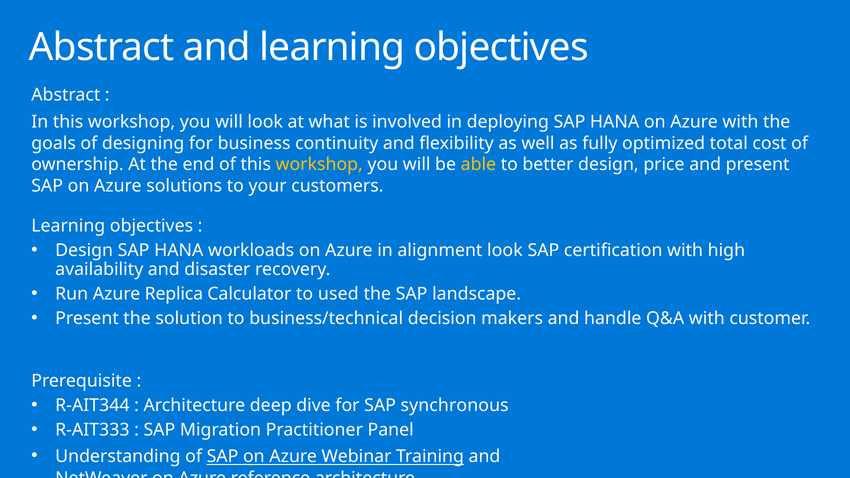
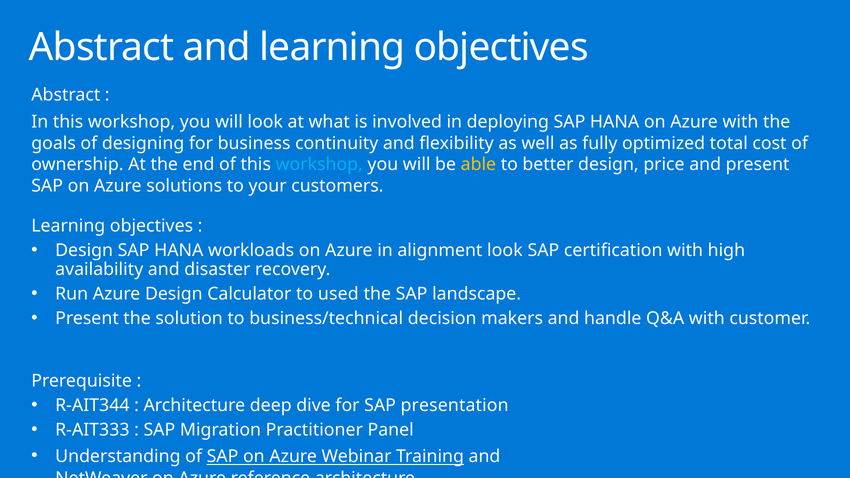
workshop colour: yellow -> light blue (319, 164)
Azure Replica: Replica -> Design (174, 294)
synchronous: synchronous -> presentation (455, 405)
